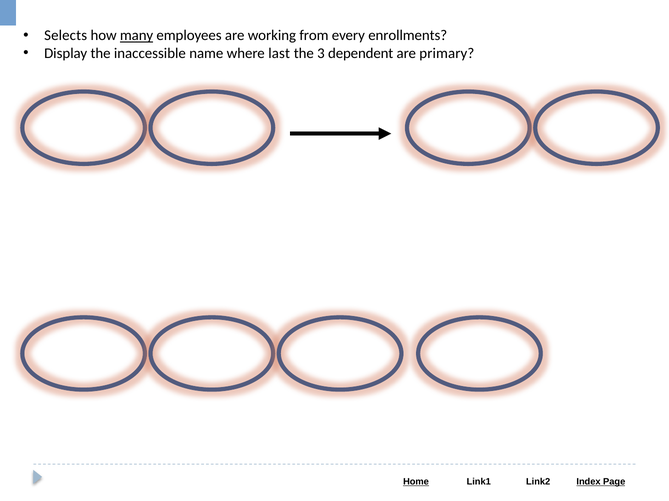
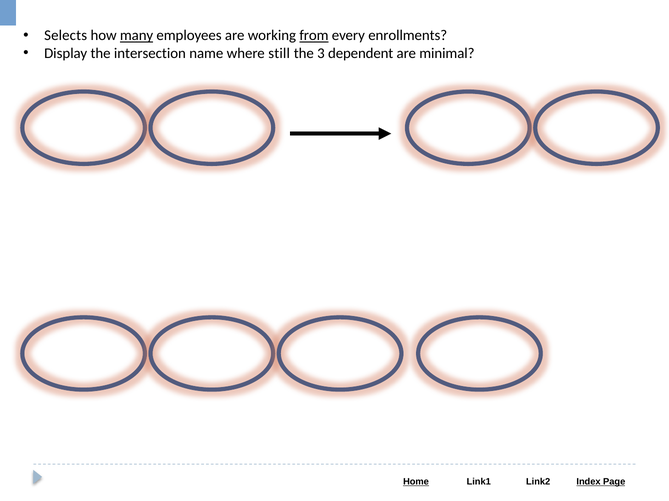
from underline: none -> present (314, 36)
inaccessible: inaccessible -> intersection (150, 53)
last: last -> still (279, 53)
primary: primary -> minimal (447, 53)
